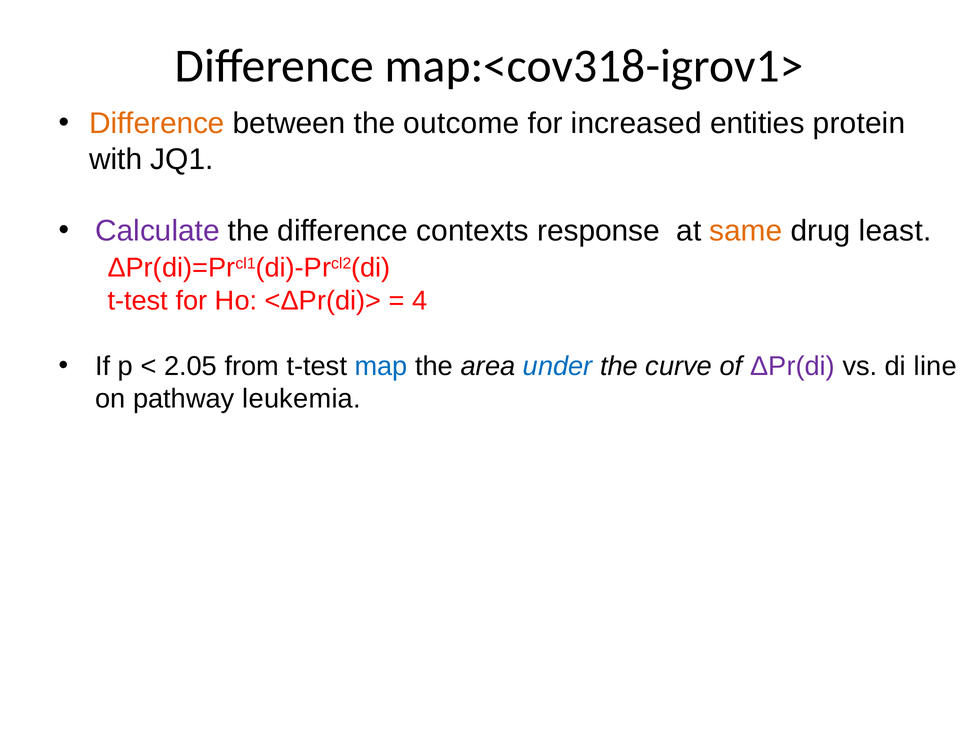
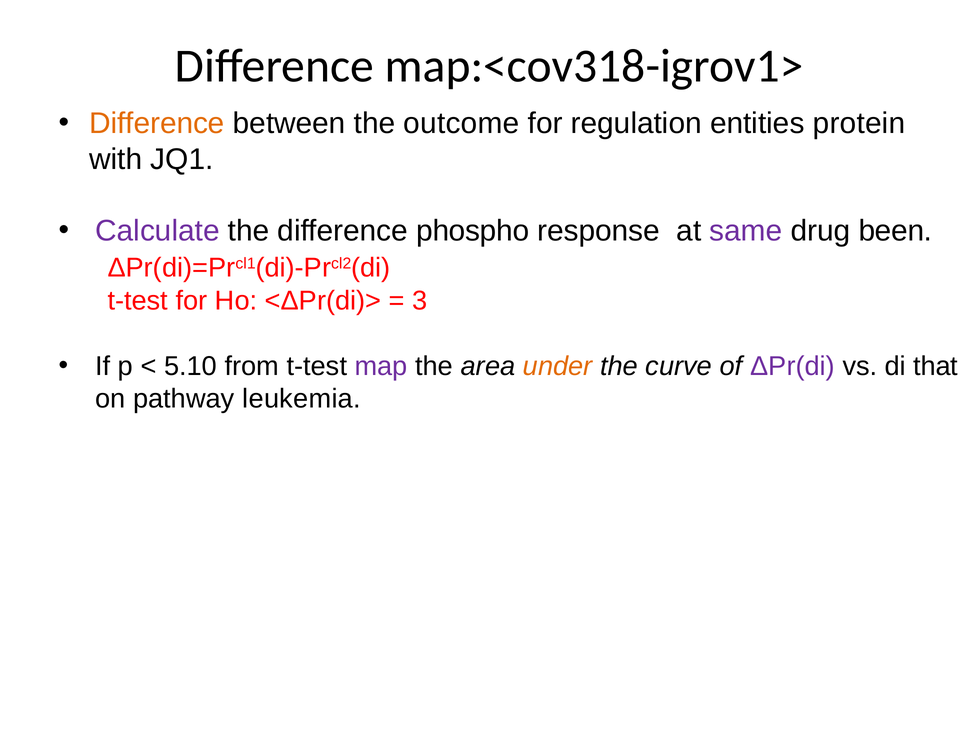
increased: increased -> regulation (636, 123)
contexts: contexts -> phospho (473, 231)
same colour: orange -> purple (746, 231)
least: least -> been (895, 231)
4: 4 -> 3 (420, 301)
2.05: 2.05 -> 5.10 (191, 366)
map colour: blue -> purple (381, 366)
under colour: blue -> orange (558, 366)
line: line -> that (936, 366)
